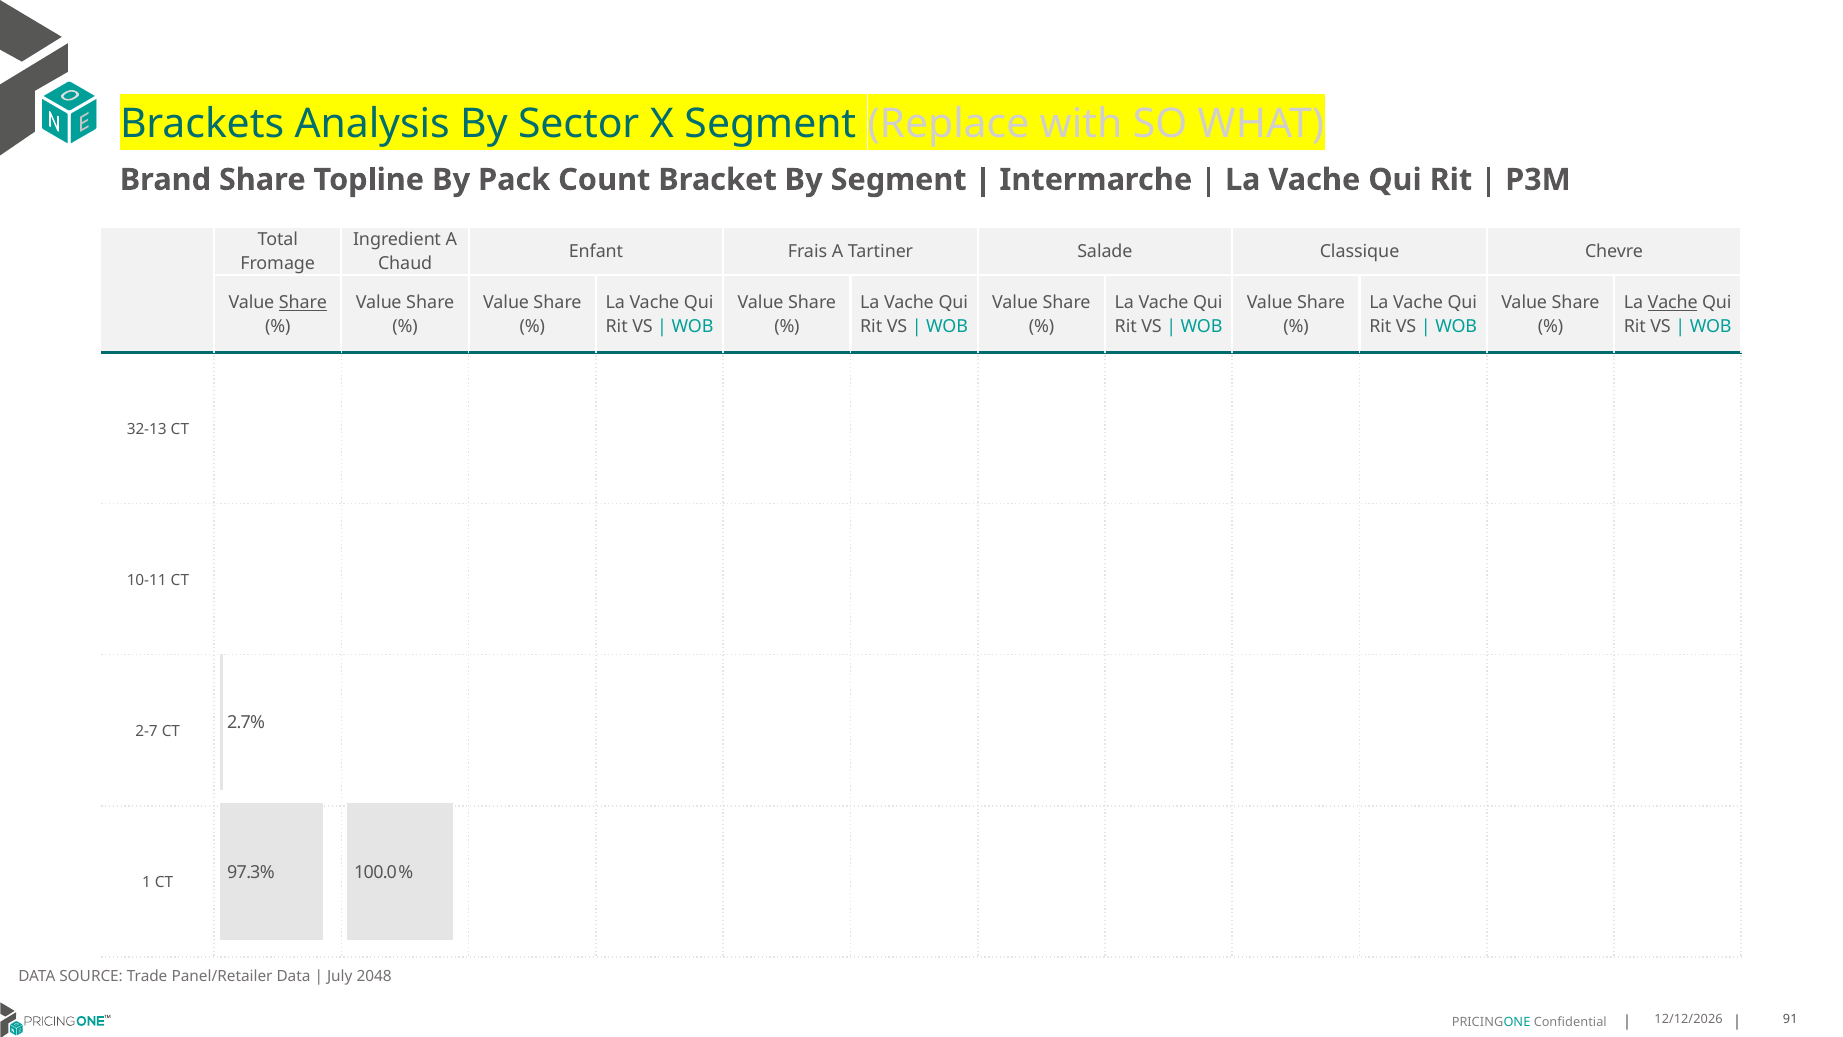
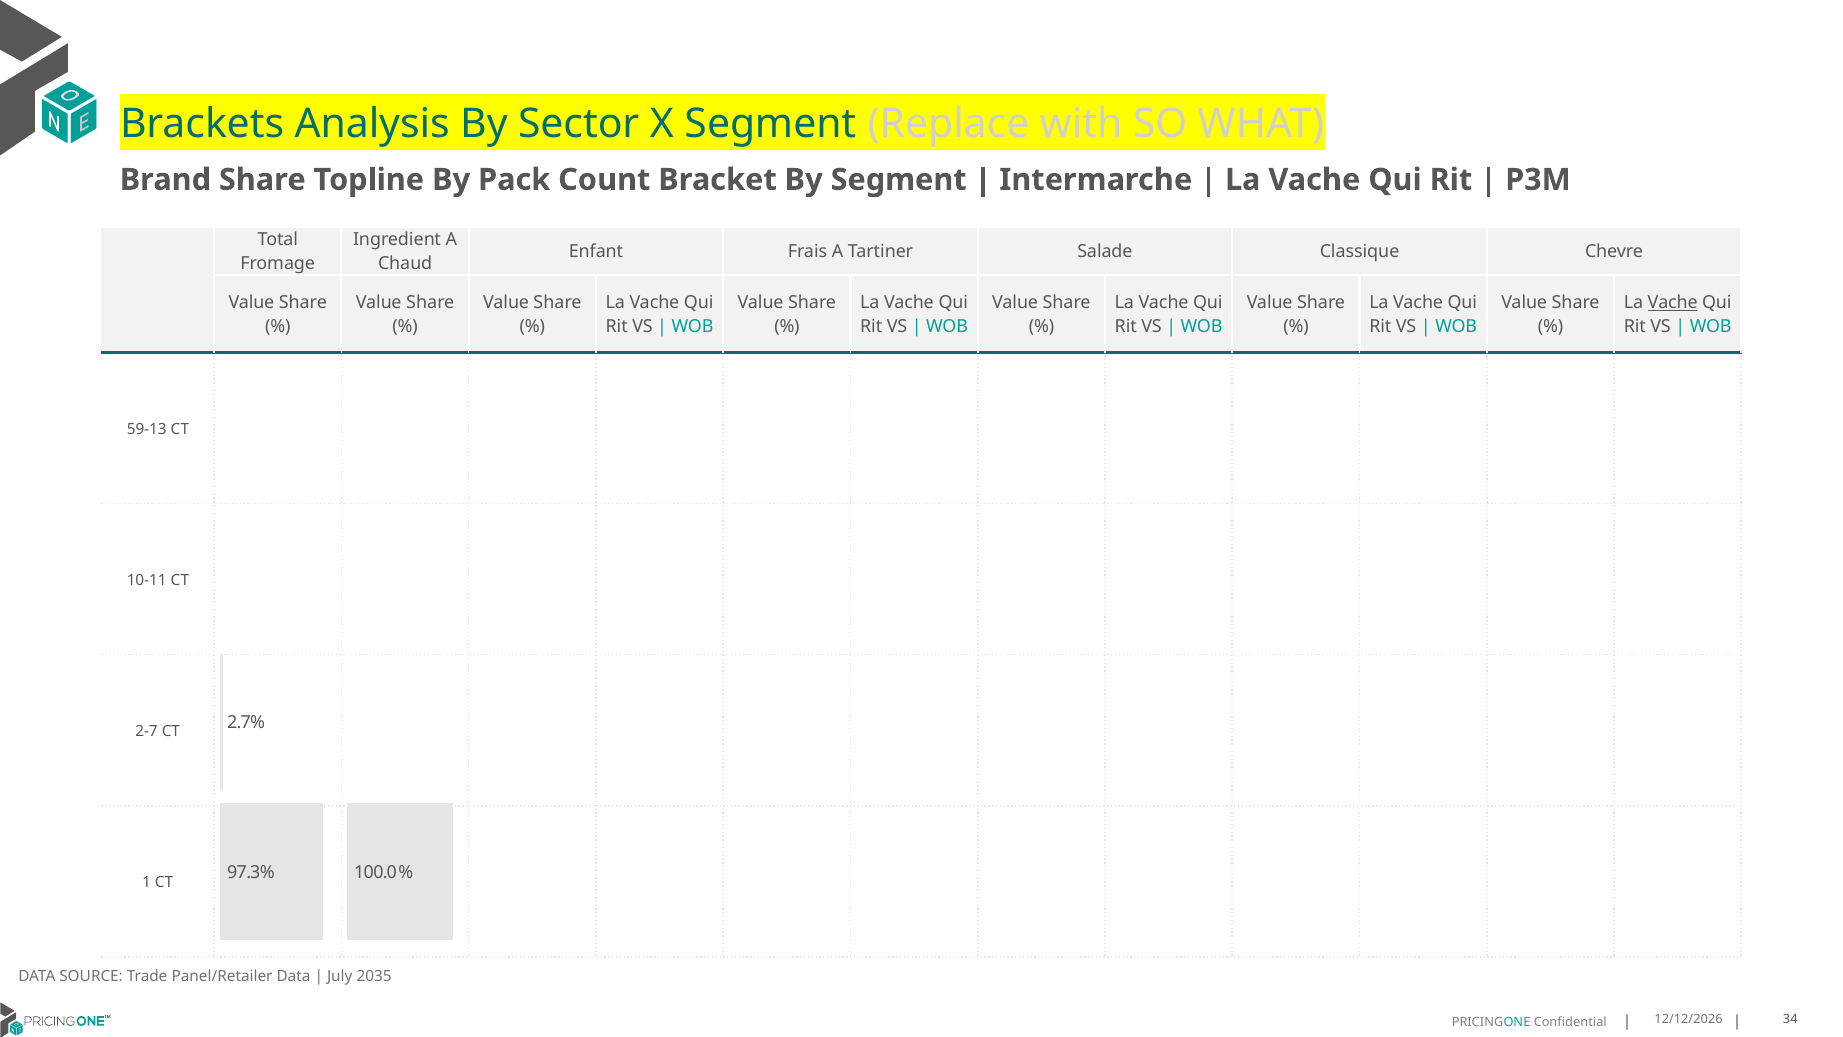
Share underline: present -> none (303, 303)
32-13: 32-13 -> 59-13 (147, 429)
2048: 2048 -> 2035 (374, 976)
91: 91 -> 34 (1790, 1019)
